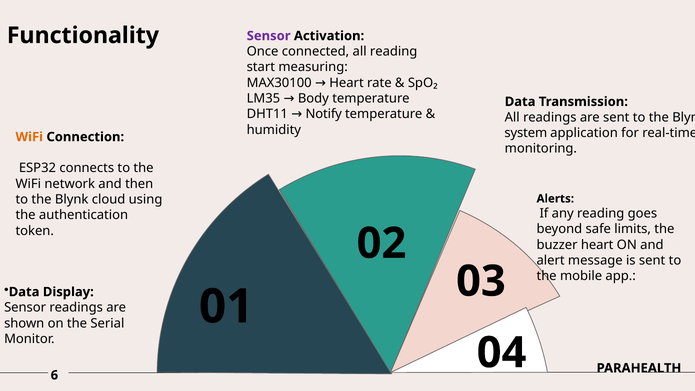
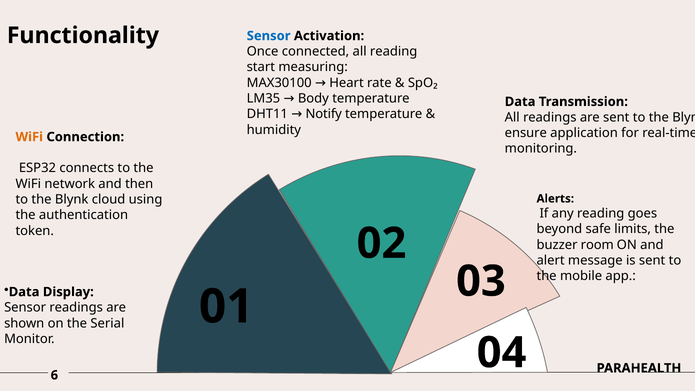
Sensor colour: purple -> blue (269, 36)
system: system -> ensure (526, 133)
buzzer heart: heart -> room (597, 245)
